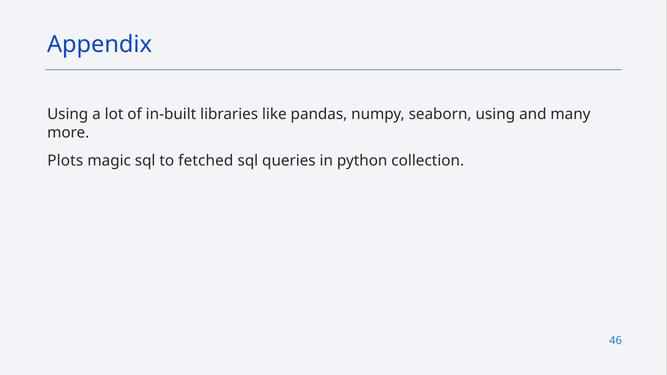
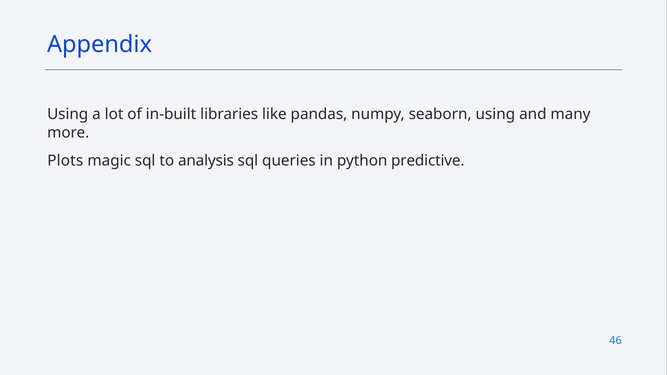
fetched: fetched -> analysis (206, 161)
collection: collection -> predictive (428, 161)
